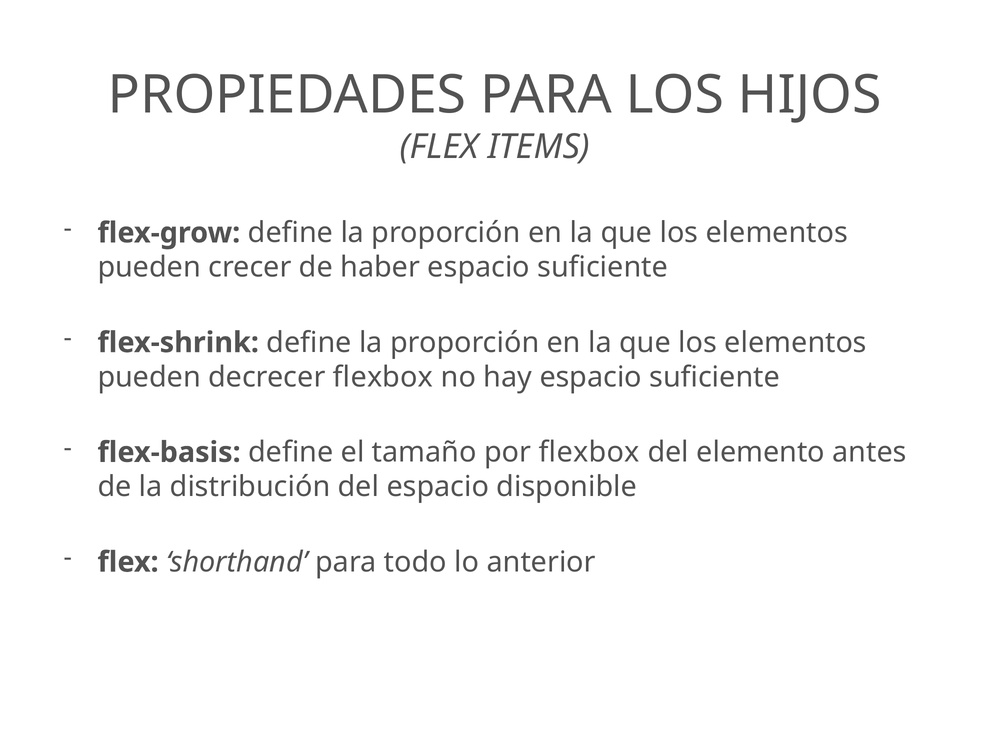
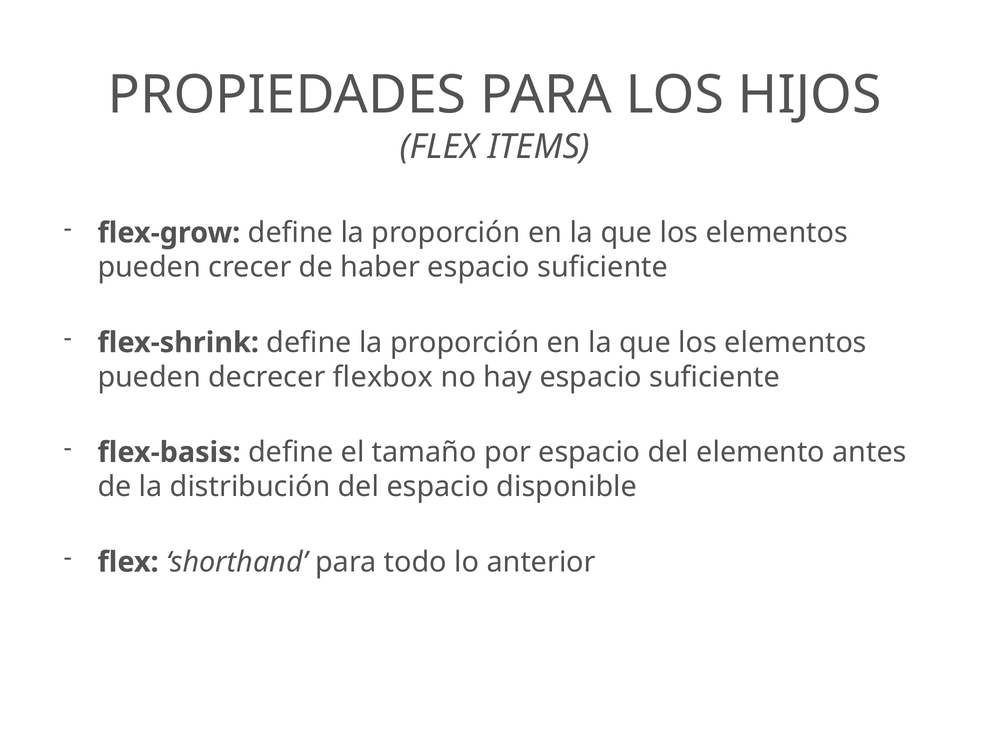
por flexbox: flexbox -> espacio (589, 452)
